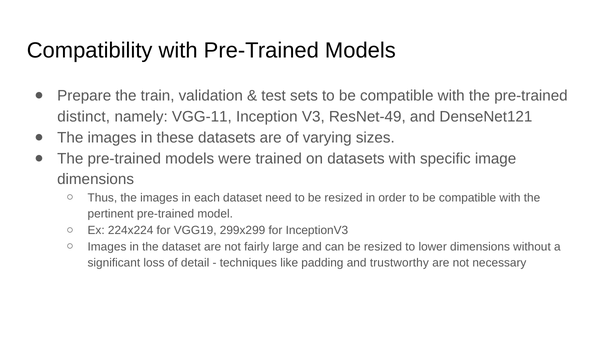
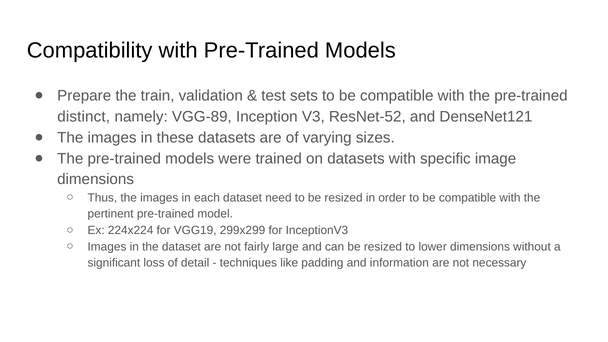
VGG-11: VGG-11 -> VGG-89 (202, 117)
ResNet-49: ResNet-49 -> ResNet-52 (367, 117)
trustworthy: trustworthy -> information (399, 263)
